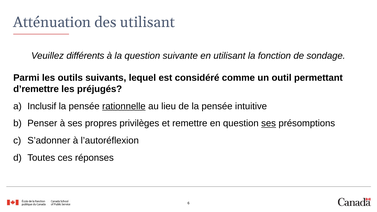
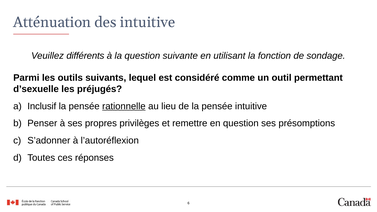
des utilisant: utilisant -> intuitive (148, 22)
d’remettre: d’remettre -> d’sexuelle (36, 89)
ses underline: present -> none (269, 123)
